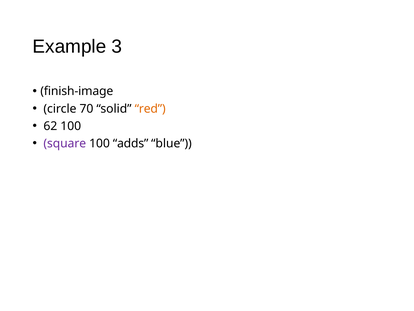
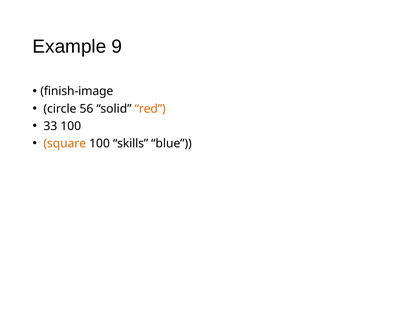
3: 3 -> 9 (117, 46)
70: 70 -> 56 (86, 109)
62: 62 -> 33 (50, 126)
square colour: purple -> orange (65, 143)
adds: adds -> skills (131, 143)
